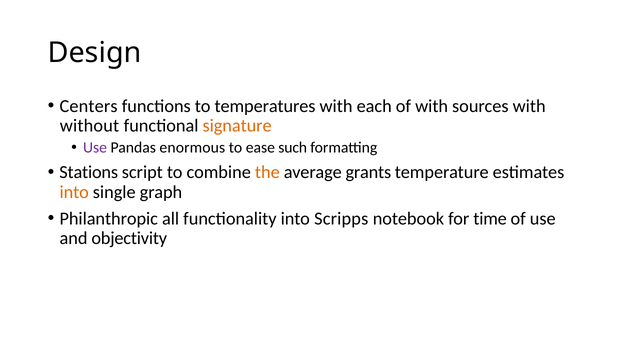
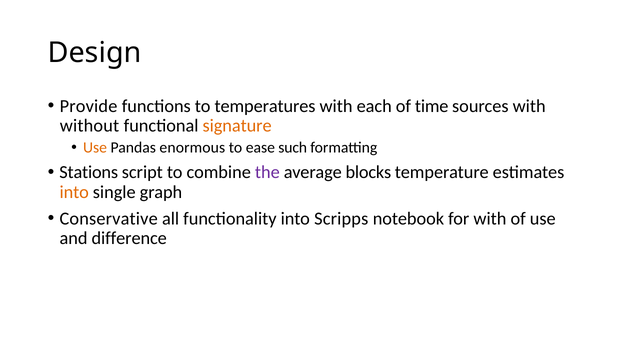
Centers: Centers -> Provide (89, 106)
of with: with -> time (432, 106)
Use colour: purple -> orange (95, 147)
the colour: orange -> purple (267, 172)
grants: grants -> blocks (368, 172)
Philanthropic: Philanthropic -> Conservative (109, 218)
for time: time -> with (490, 218)
objectivity: objectivity -> difference (129, 238)
